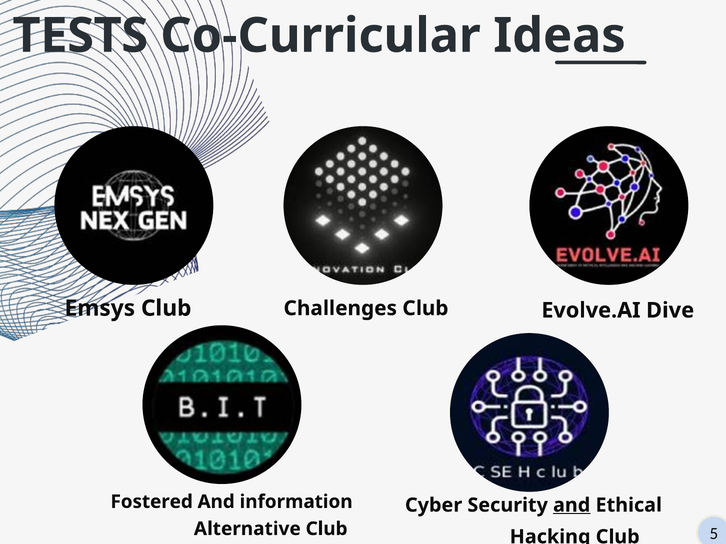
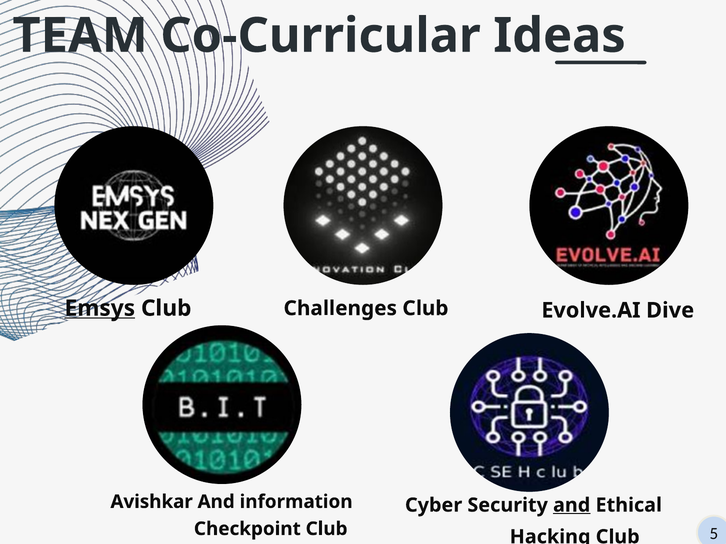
TESTS: TESTS -> TEAM (80, 36)
Emsys underline: none -> present (100, 309)
Fostered: Fostered -> Avishkar (152, 502)
Alternative: Alternative -> Checkpoint (247, 529)
